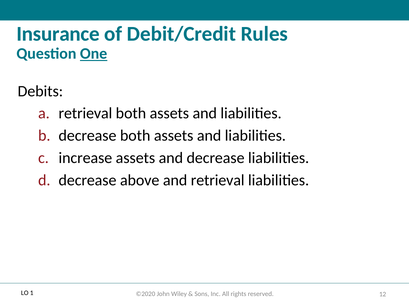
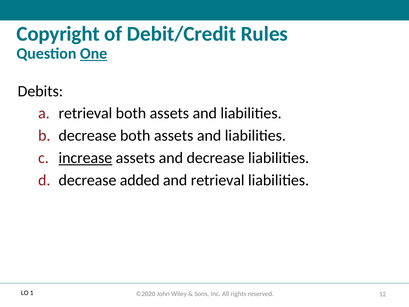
Insurance: Insurance -> Copyright (58, 34)
increase underline: none -> present (85, 158)
above: above -> added (140, 180)
